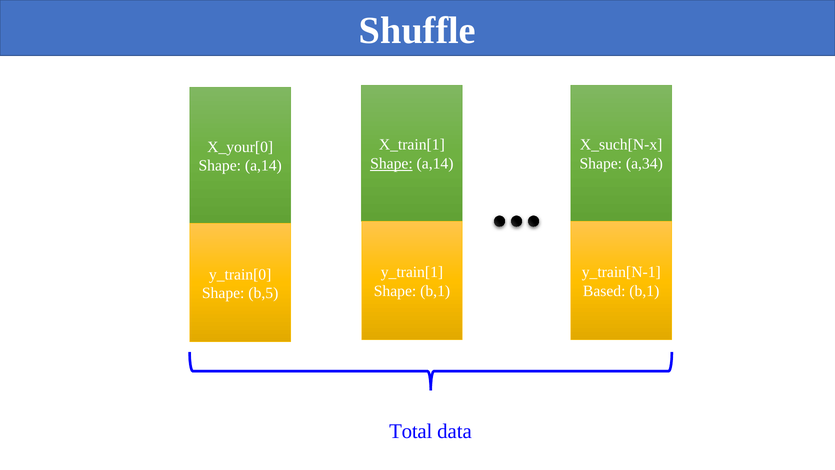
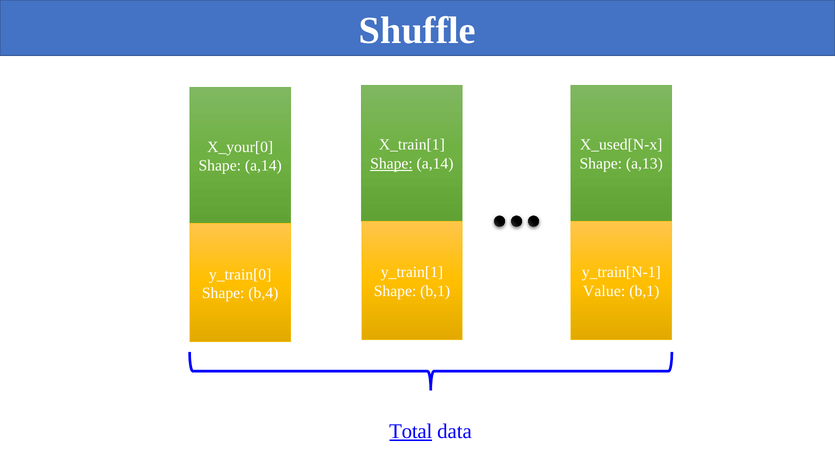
X_such[N-x: X_such[N-x -> X_used[N-x (621, 145)
a,34: a,34 -> a,13 (644, 163)
Based: Based -> Value (604, 291)
b,5: b,5 -> b,4 (263, 293)
Total underline: none -> present (411, 431)
